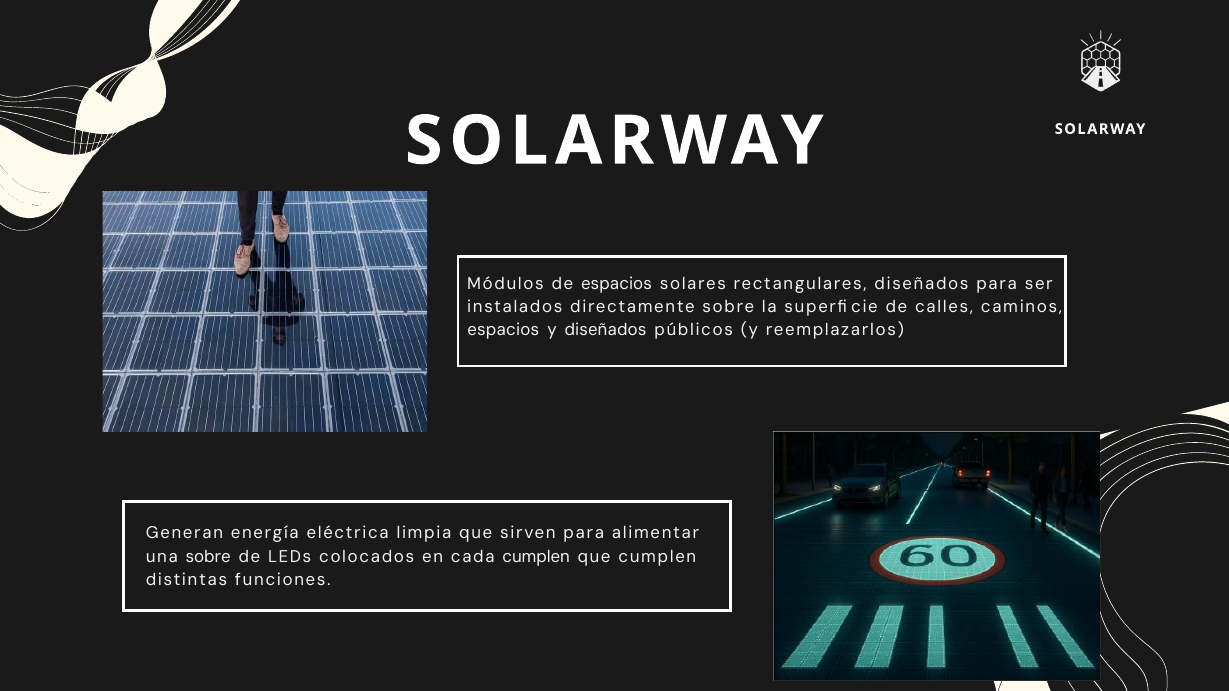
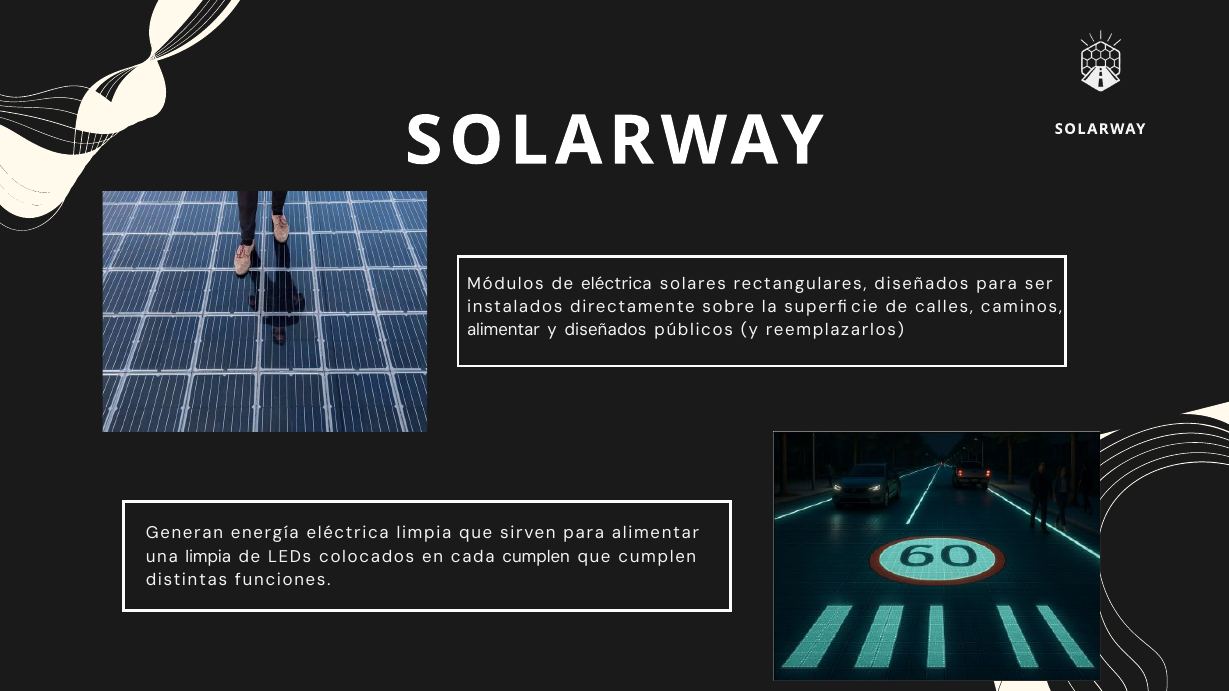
de espacios: espacios -> eléctrica (616, 284)
espacios: espacios -> alimentar (503, 330)
una sobre: sobre -> limpia (208, 557)
